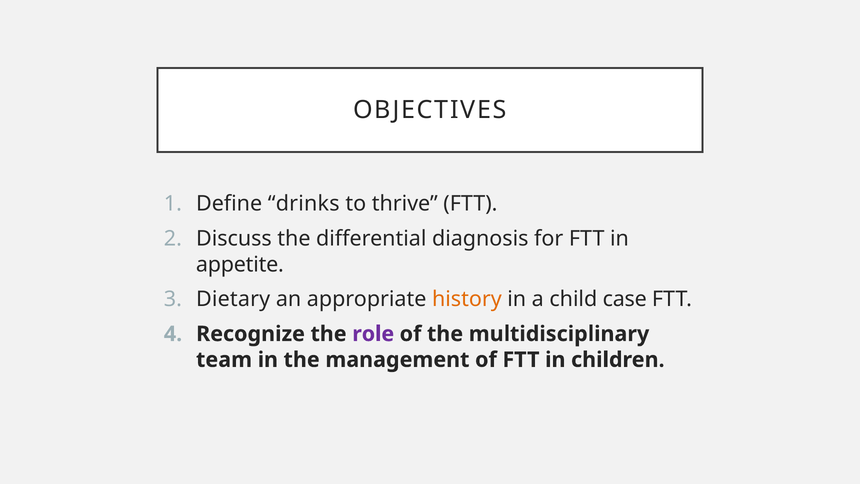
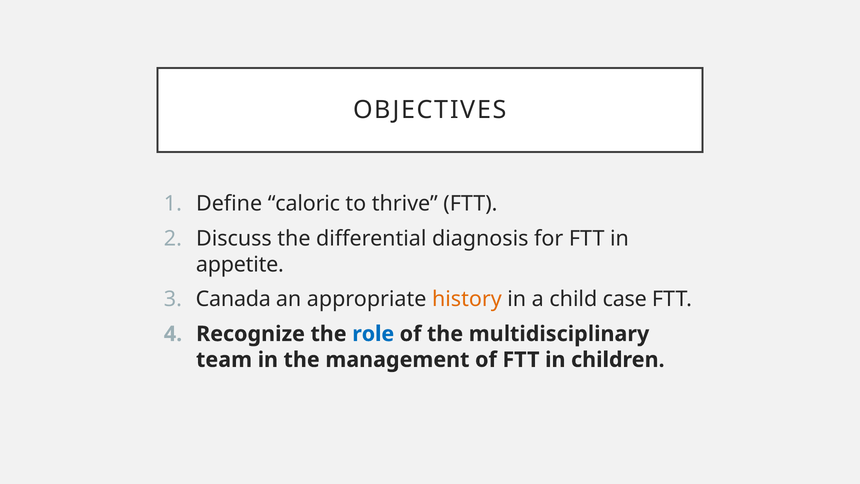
drinks: drinks -> caloric (304, 204)
Dietary: Dietary -> Canada (233, 299)
role colour: purple -> blue (373, 334)
